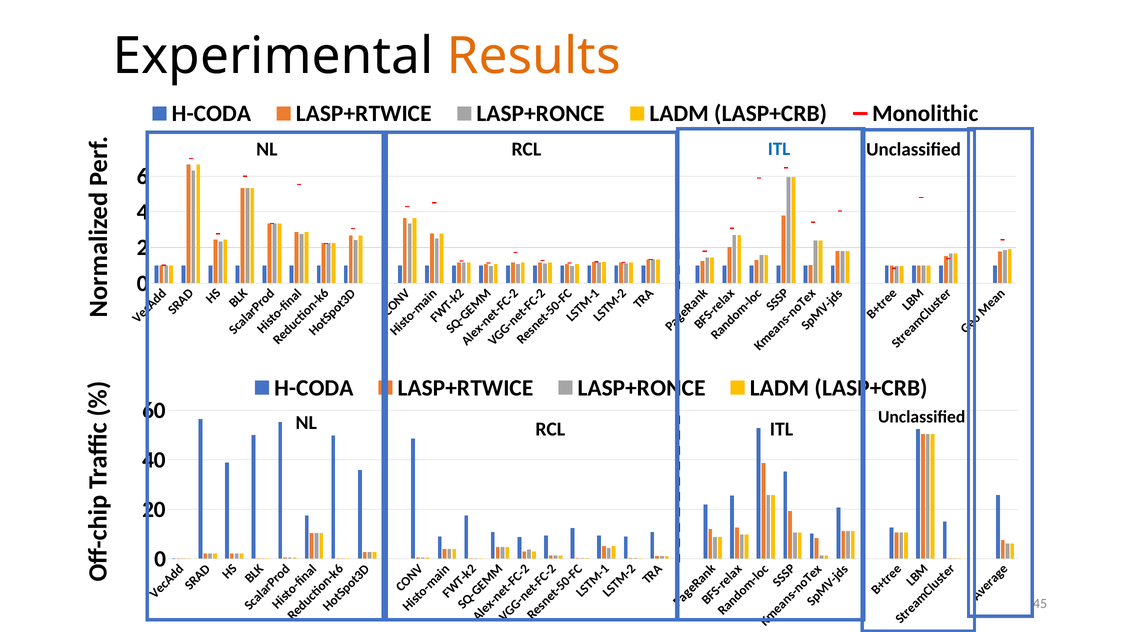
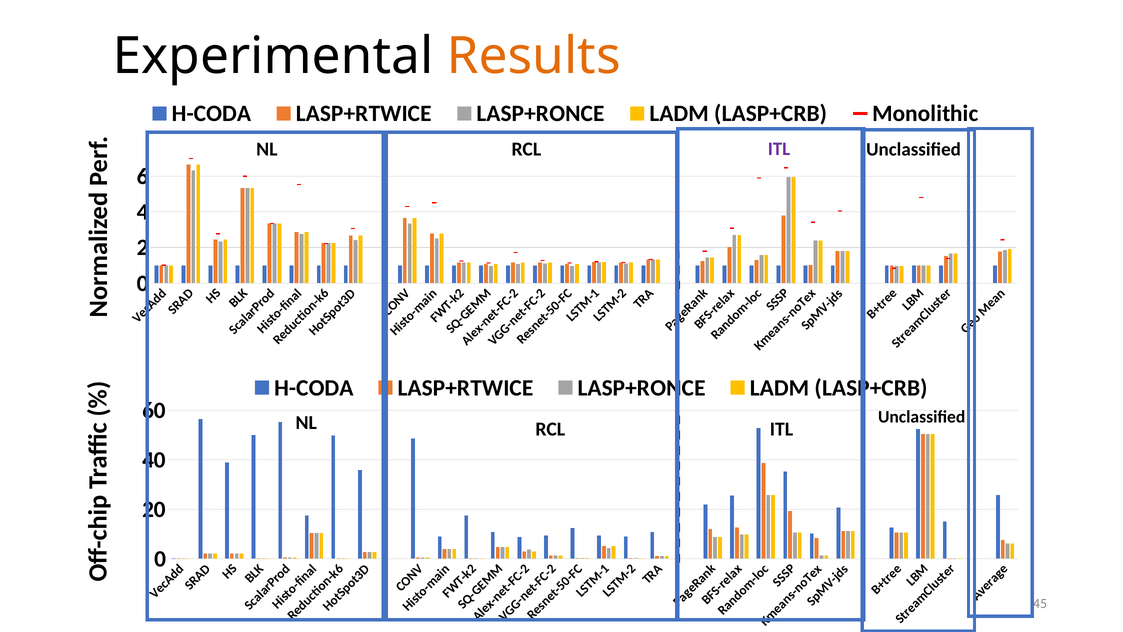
ITL colour: blue -> purple (779, 149)
